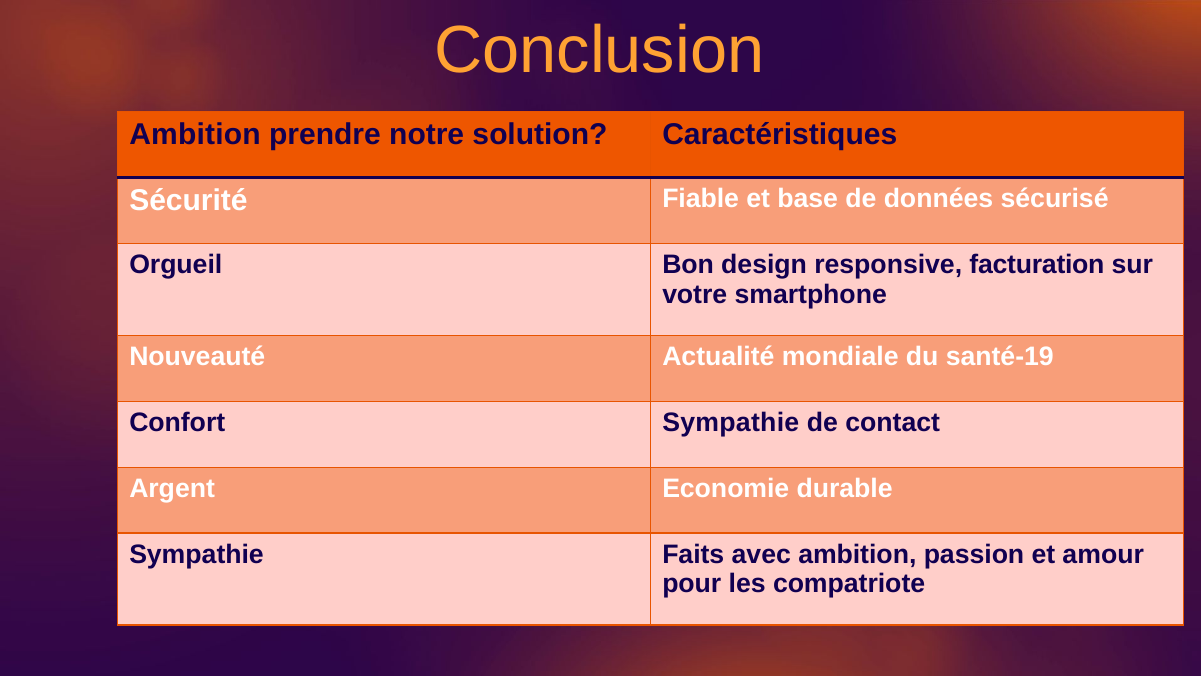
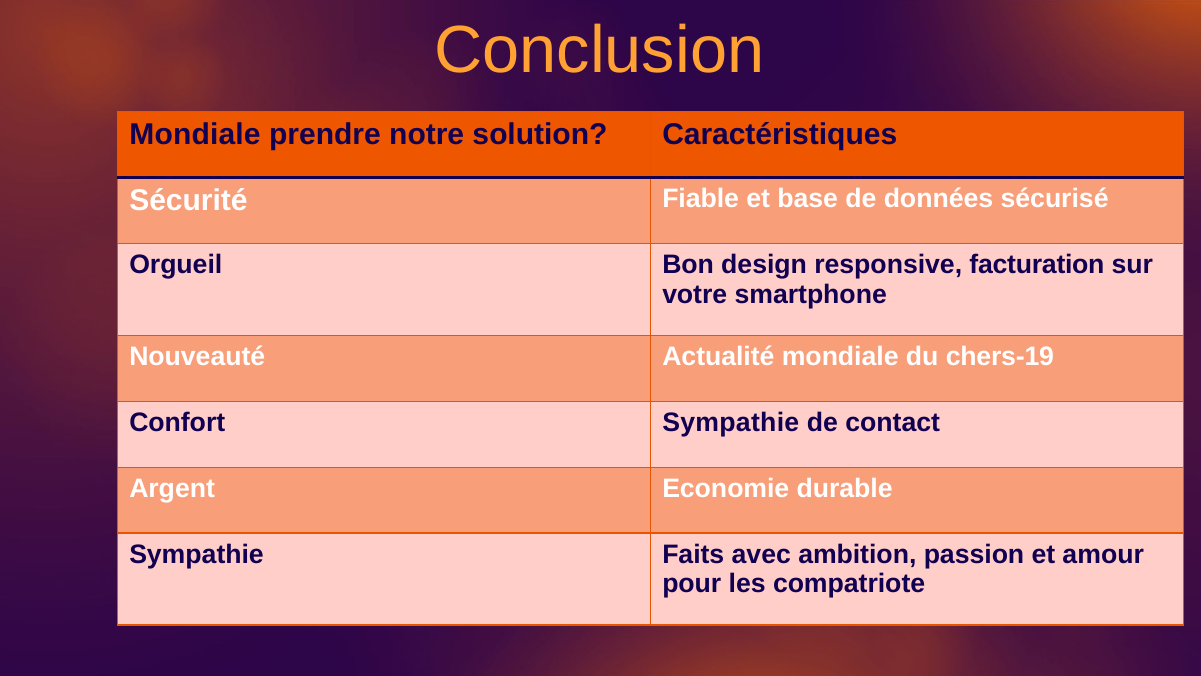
Ambition: Ambition -> Mondiale (195, 135)
santé-19: santé-19 -> chers-19 (1000, 356)
